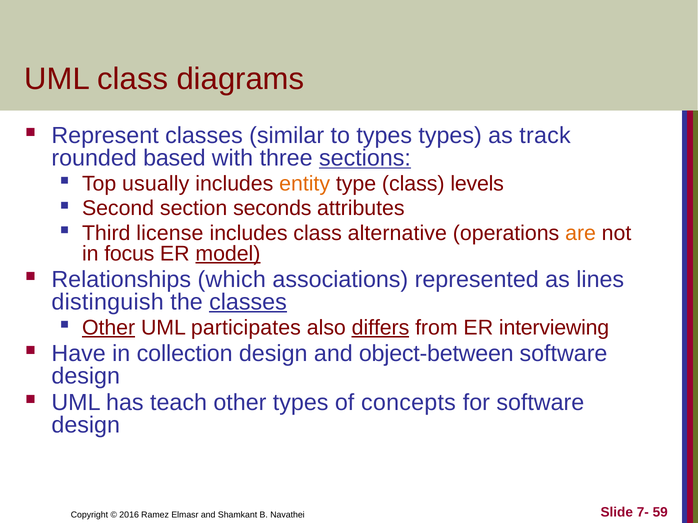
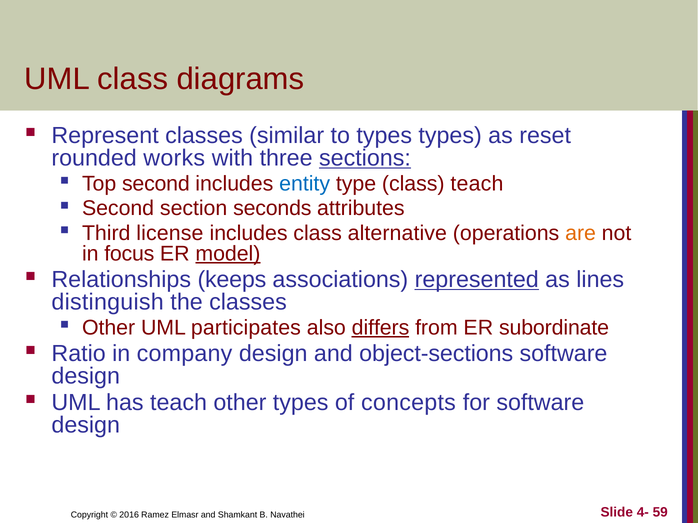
track: track -> reset (545, 136)
based: based -> works (174, 158)
Top usually: usually -> second (156, 184)
entity colour: orange -> blue (305, 184)
class levels: levels -> teach (477, 184)
which: which -> keeps (232, 280)
represented underline: none -> present (477, 280)
classes underline: present -> none (248, 302)
Other underline: present -> none (109, 328)
interviewing: interviewing -> subordinate (554, 328)
Have: Have -> Ratio (79, 354)
collection: collection -> company (185, 354)
object-between: object-between -> object-sections (436, 354)
7-: 7- -> 4- (643, 513)
